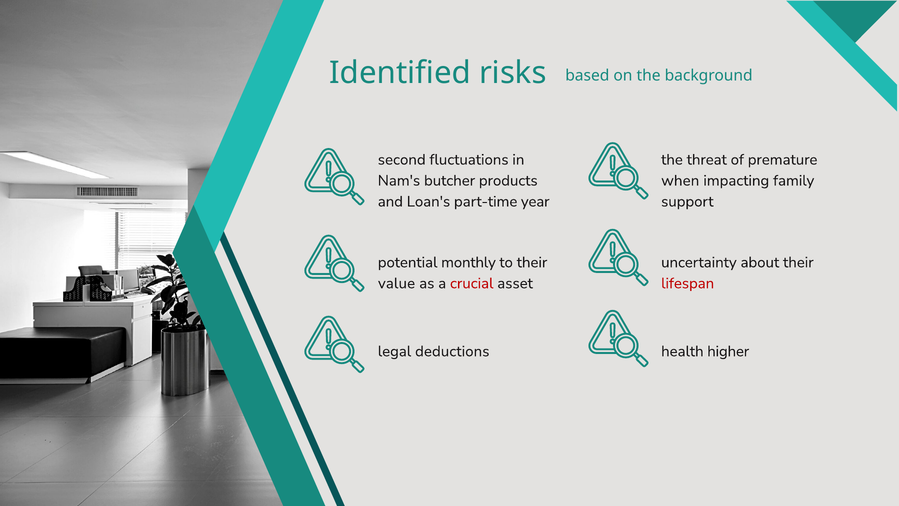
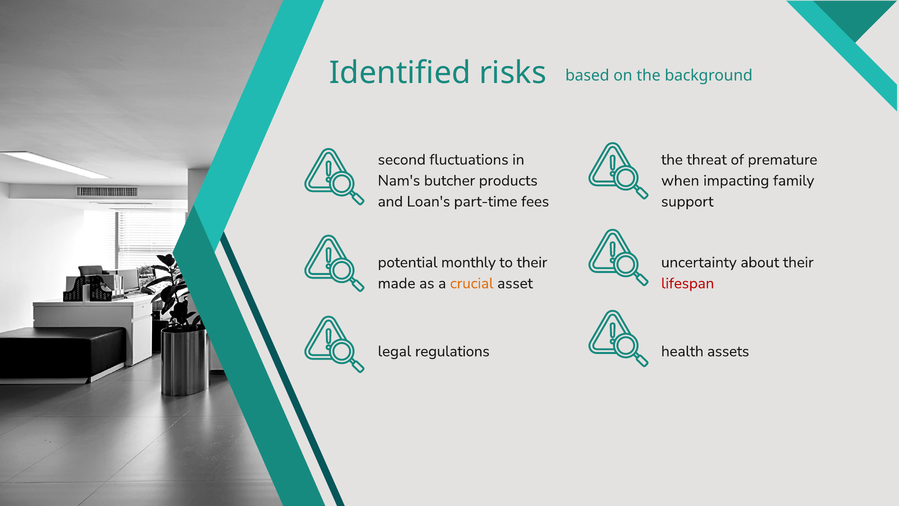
year: year -> fees (535, 201)
value: value -> made (397, 283)
crucial colour: red -> orange (472, 283)
deductions: deductions -> regulations (452, 351)
higher: higher -> assets (728, 351)
